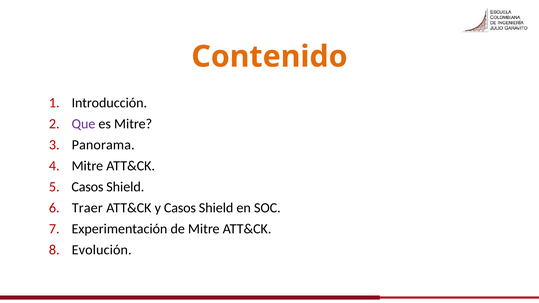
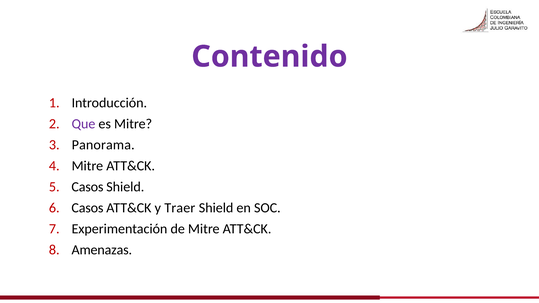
Contenido colour: orange -> purple (269, 57)
Traer: Traer -> Casos (87, 208)
y Casos: Casos -> Traer (180, 208)
Evolución: Evolución -> Amenazas (102, 250)
